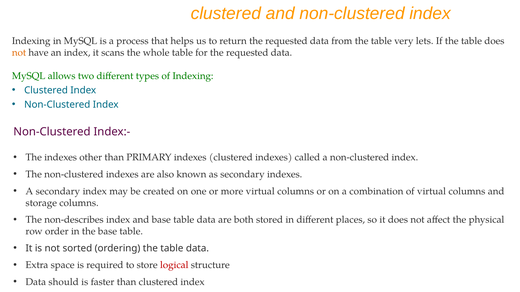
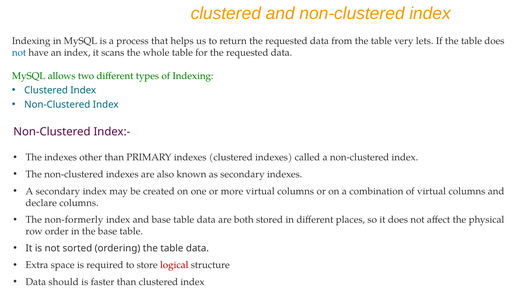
not colour: orange -> blue (19, 53)
storage: storage -> declare (41, 203)
non-describes: non-describes -> non-formerly (74, 220)
